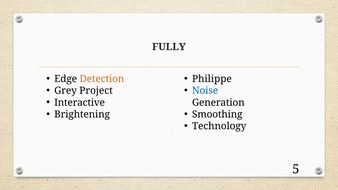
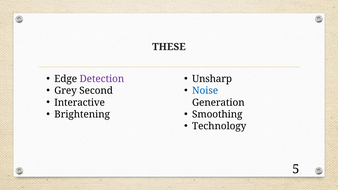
FULLY: FULLY -> THESE (169, 47)
Detection colour: orange -> purple (102, 79)
Philippe: Philippe -> Unsharp (212, 79)
Project: Project -> Second (96, 91)
